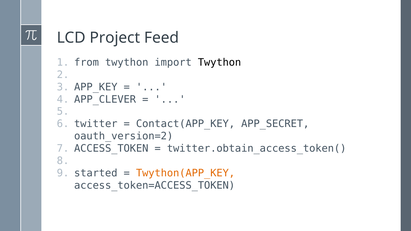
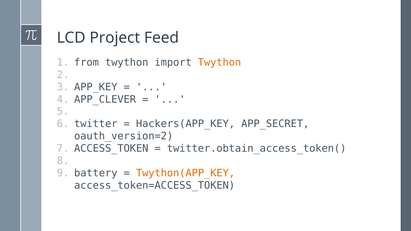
Twython colour: black -> orange (220, 62)
Contact(APP_KEY: Contact(APP_KEY -> Hackers(APP_KEY (186, 124)
started: started -> battery (96, 173)
